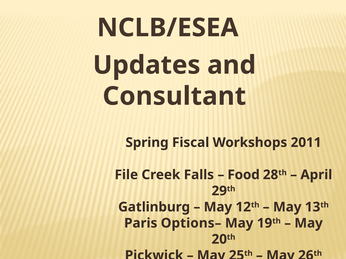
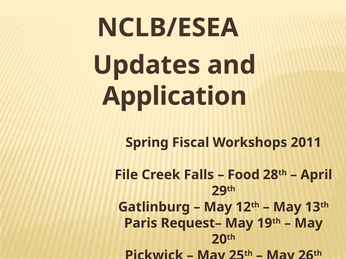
Consultant: Consultant -> Application (175, 96)
Options–: Options– -> Request– (191, 224)
